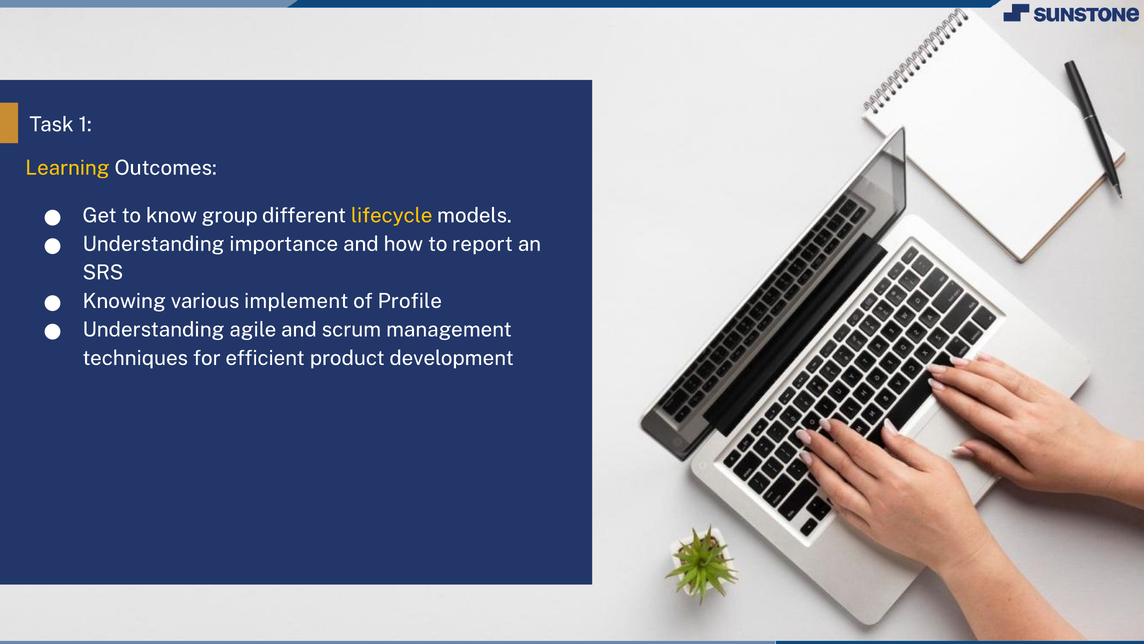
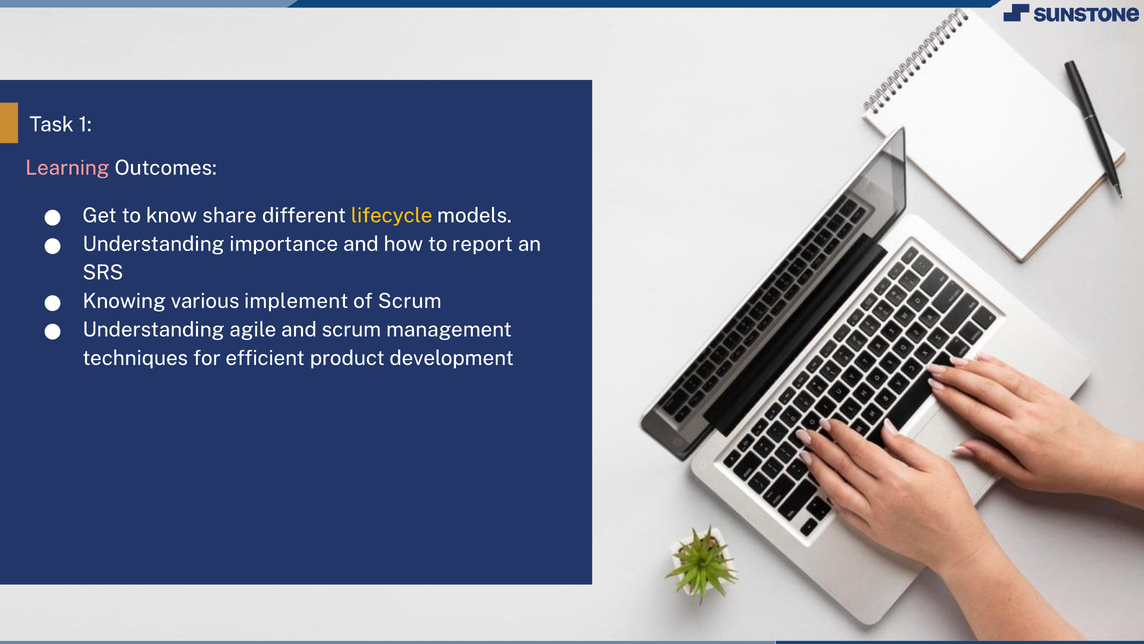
Learning colour: yellow -> pink (67, 168)
group: group -> share (229, 215)
of Profile: Profile -> Scrum (410, 301)
